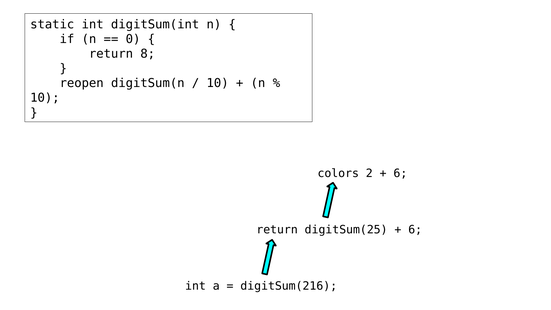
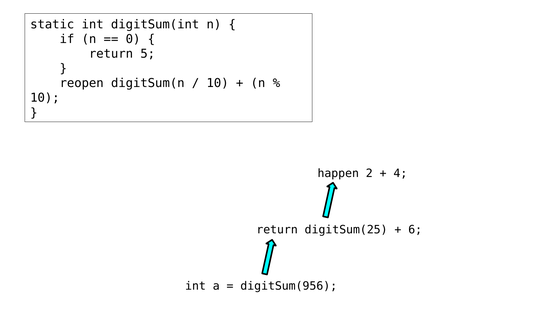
8: 8 -> 5 (148, 54)
colors: colors -> happen (338, 173)
6: 6 -> 4 (400, 173)
digitSum(216: digitSum(216 -> digitSum(956 (289, 286)
